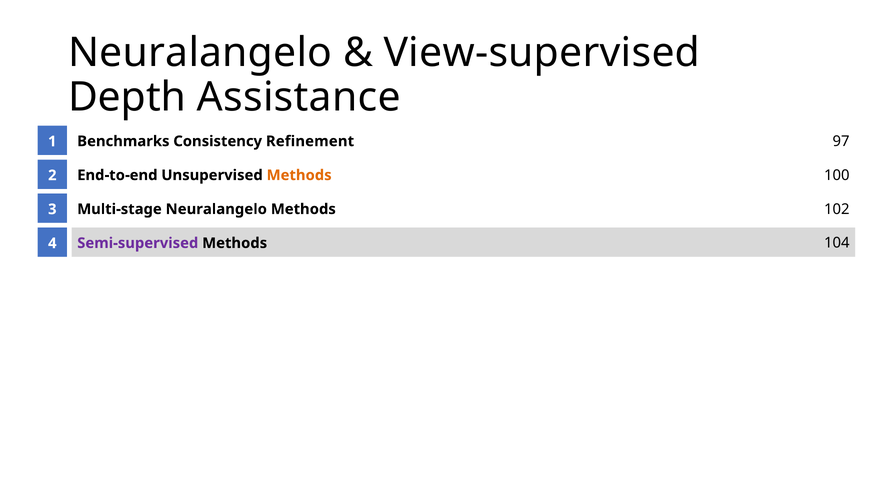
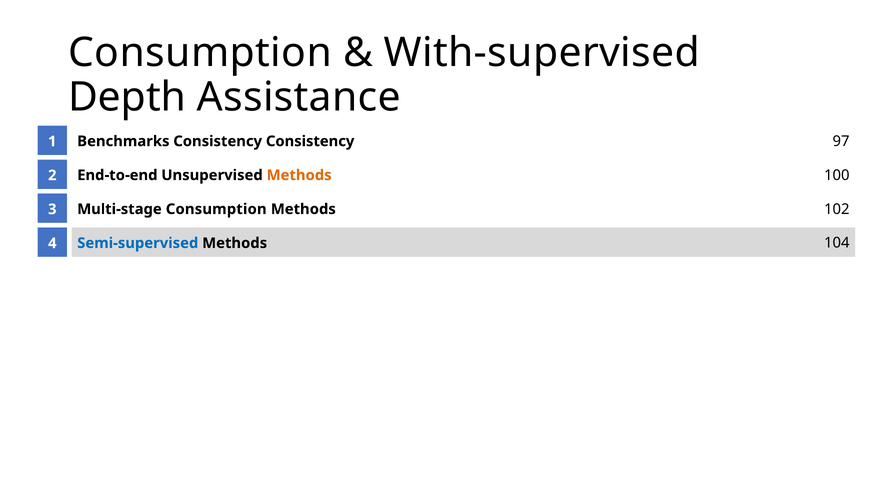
Neuralangelo: Neuralangelo -> Consumption (200, 53)
View-supervised: View-supervised -> With-supervised (542, 53)
Consistency Refinement: Refinement -> Consistency (310, 141)
Multi-stage Neuralangelo: Neuralangelo -> Consumption (216, 209)
Semi-supervised colour: purple -> blue (138, 243)
